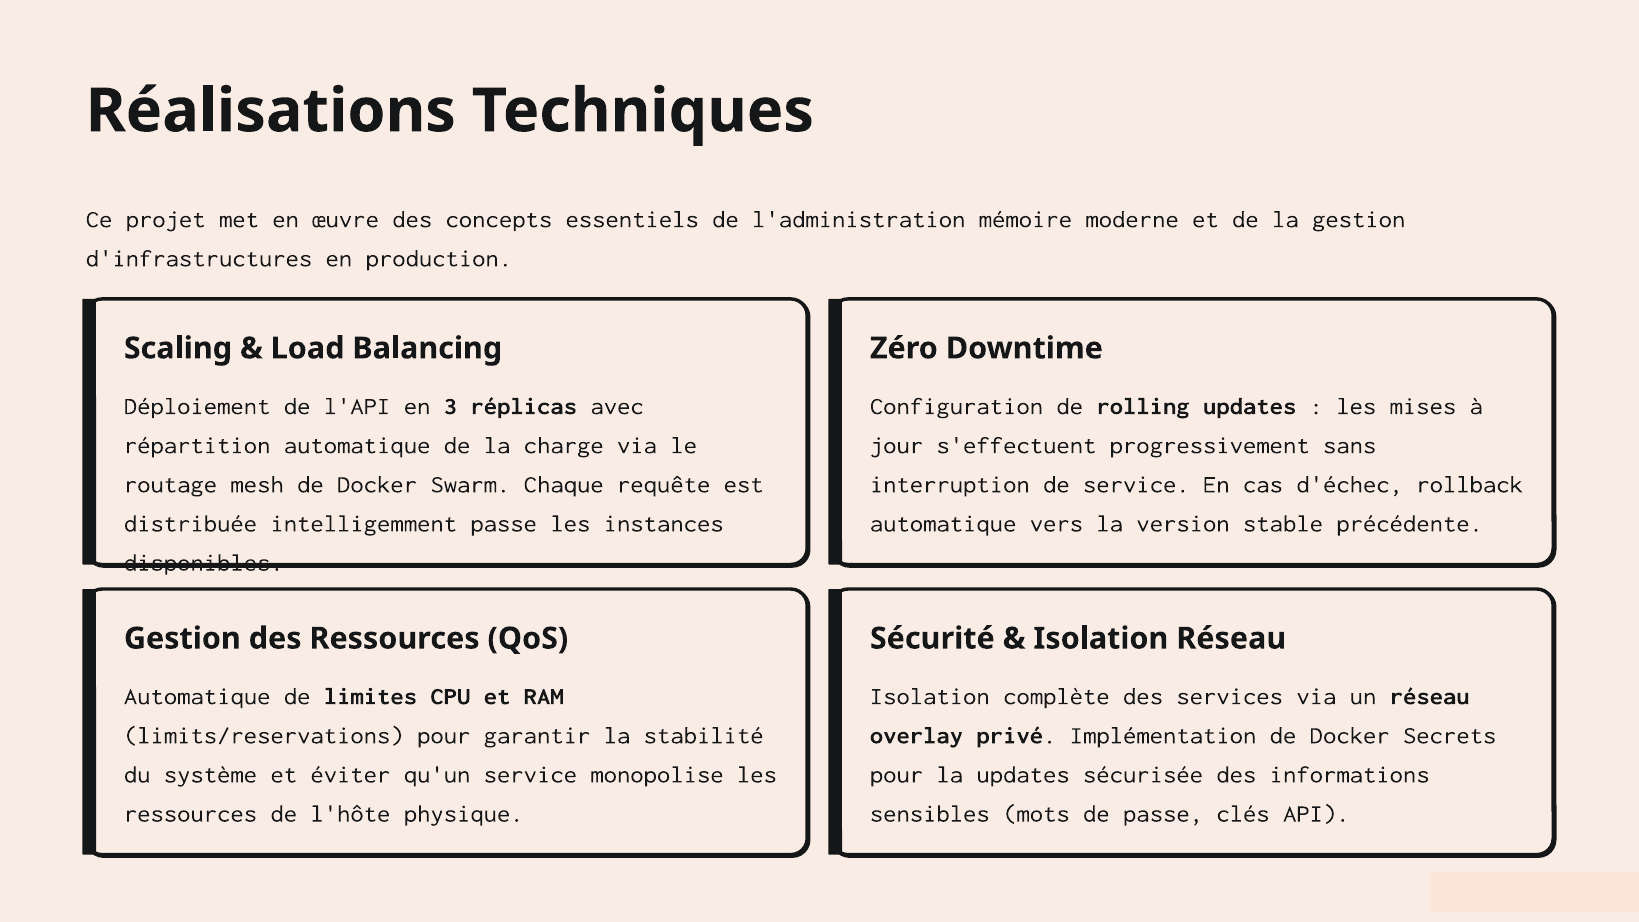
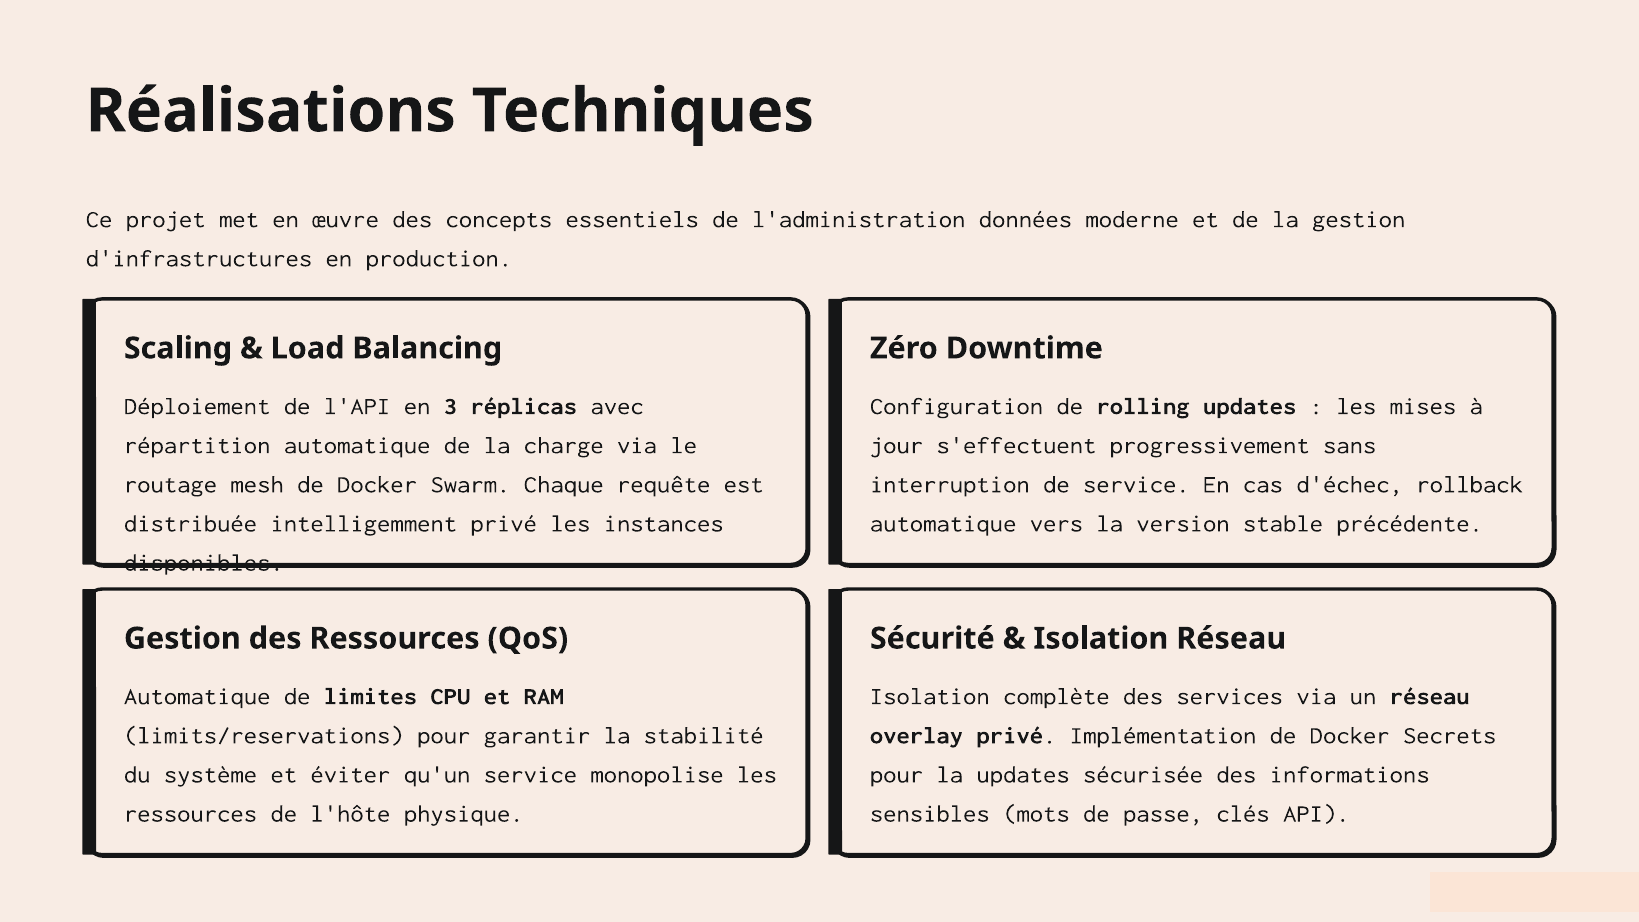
mémoire: mémoire -> données (1025, 219)
intelligemment passe: passe -> privé (504, 523)
